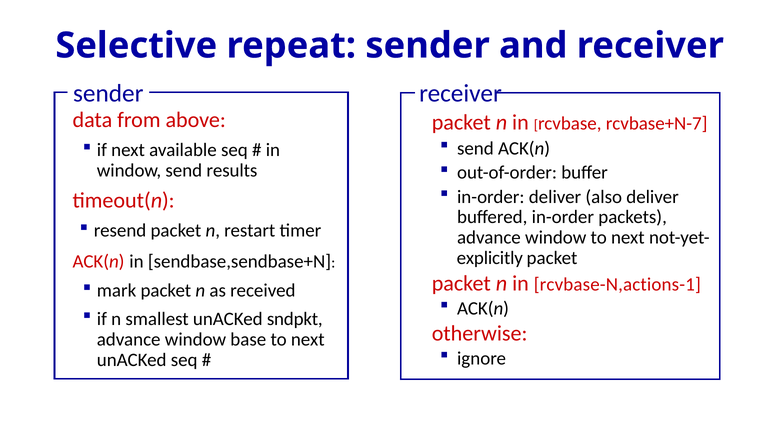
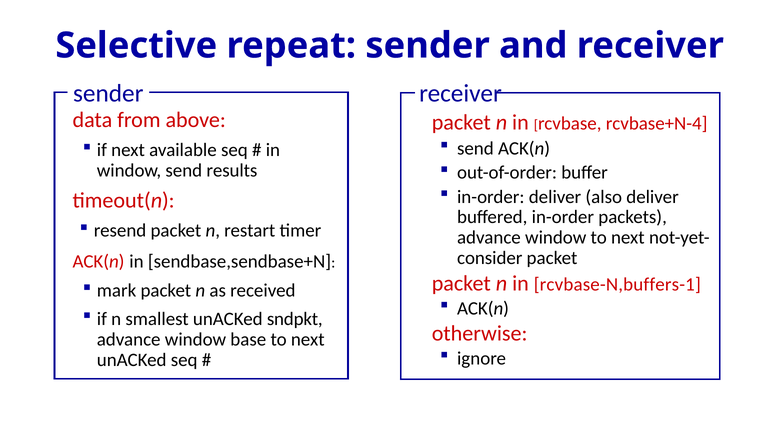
rcvbase+N-7: rcvbase+N-7 -> rcvbase+N-4 (657, 124)
explicitly: explicitly -> consider (490, 258)
rcvbase-N,actions-1: rcvbase-N,actions-1 -> rcvbase-N,buffers-1 (617, 285)
